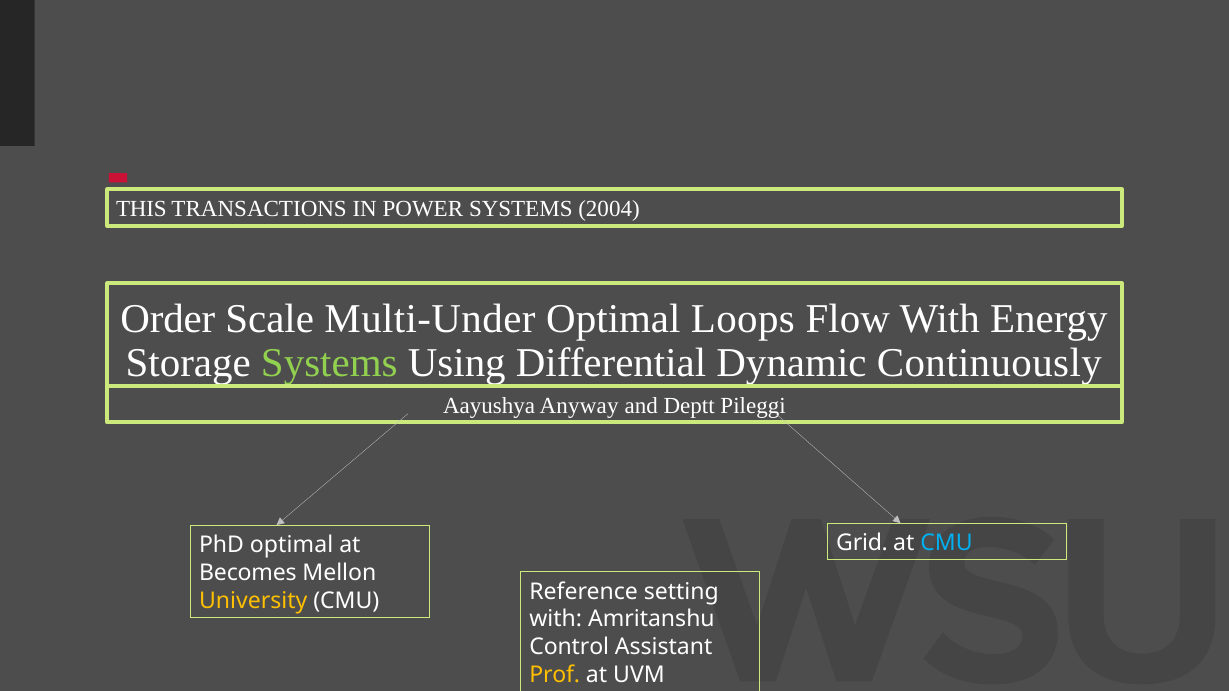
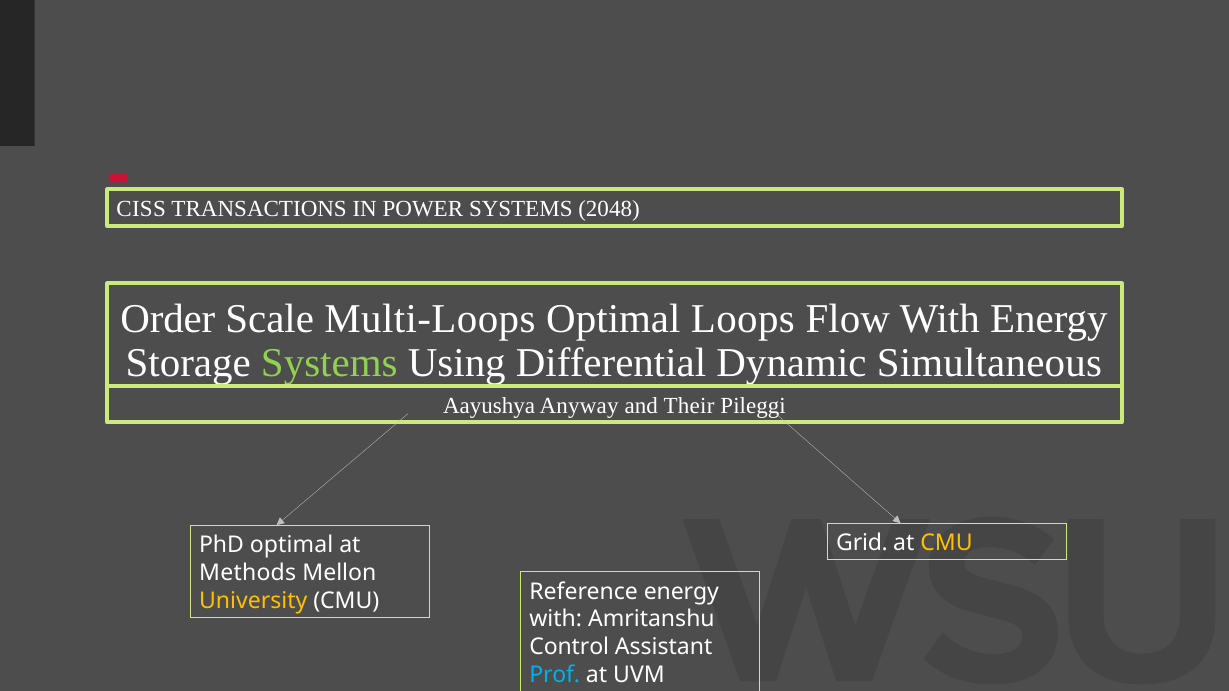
THIS: THIS -> CISS (141, 209)
2004: 2004 -> 2048 (609, 209)
Multi-Under: Multi-Under -> Multi-Loops (430, 319)
Continuously: Continuously -> Simultaneous (989, 363)
Deptt: Deptt -> Their (689, 406)
CMU colour: light blue -> yellow (947, 543)
Becomes: Becomes -> Methods (248, 573)
Reference setting: setting -> energy (681, 592)
Prof colour: yellow -> light blue (555, 675)
